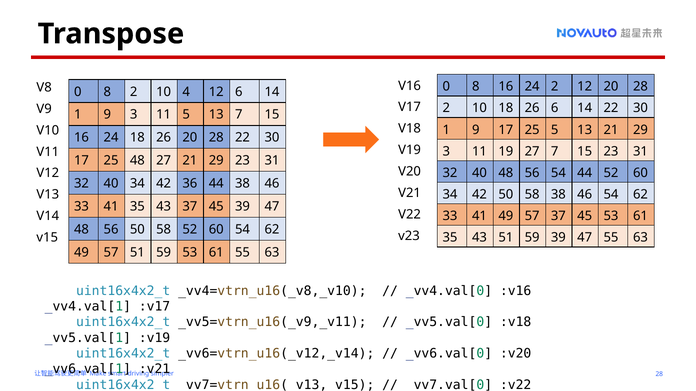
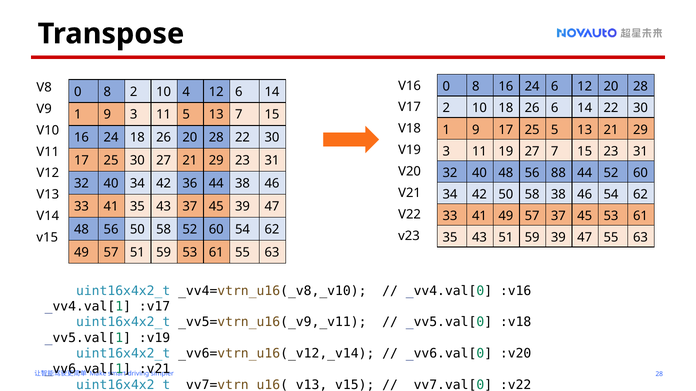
24 2: 2 -> 6 (555, 87)
25 48: 48 -> 30 (137, 161)
56 54: 54 -> 88 (558, 173)
